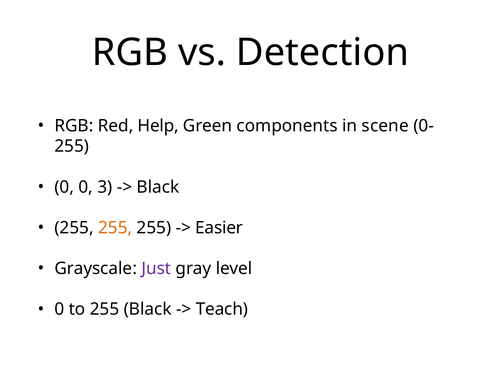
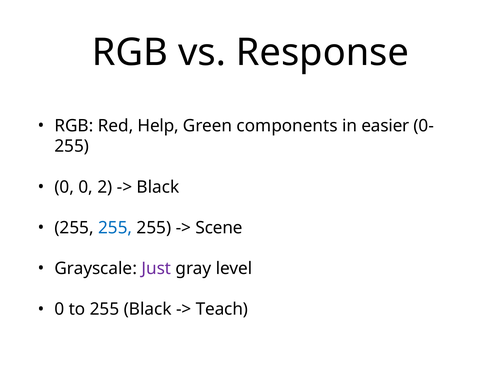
Detection: Detection -> Response (322, 53)
scene: scene -> easier (385, 126)
3: 3 -> 2 (105, 187)
255 colour: orange -> blue (115, 228)
Easier: Easier -> Scene (219, 228)
